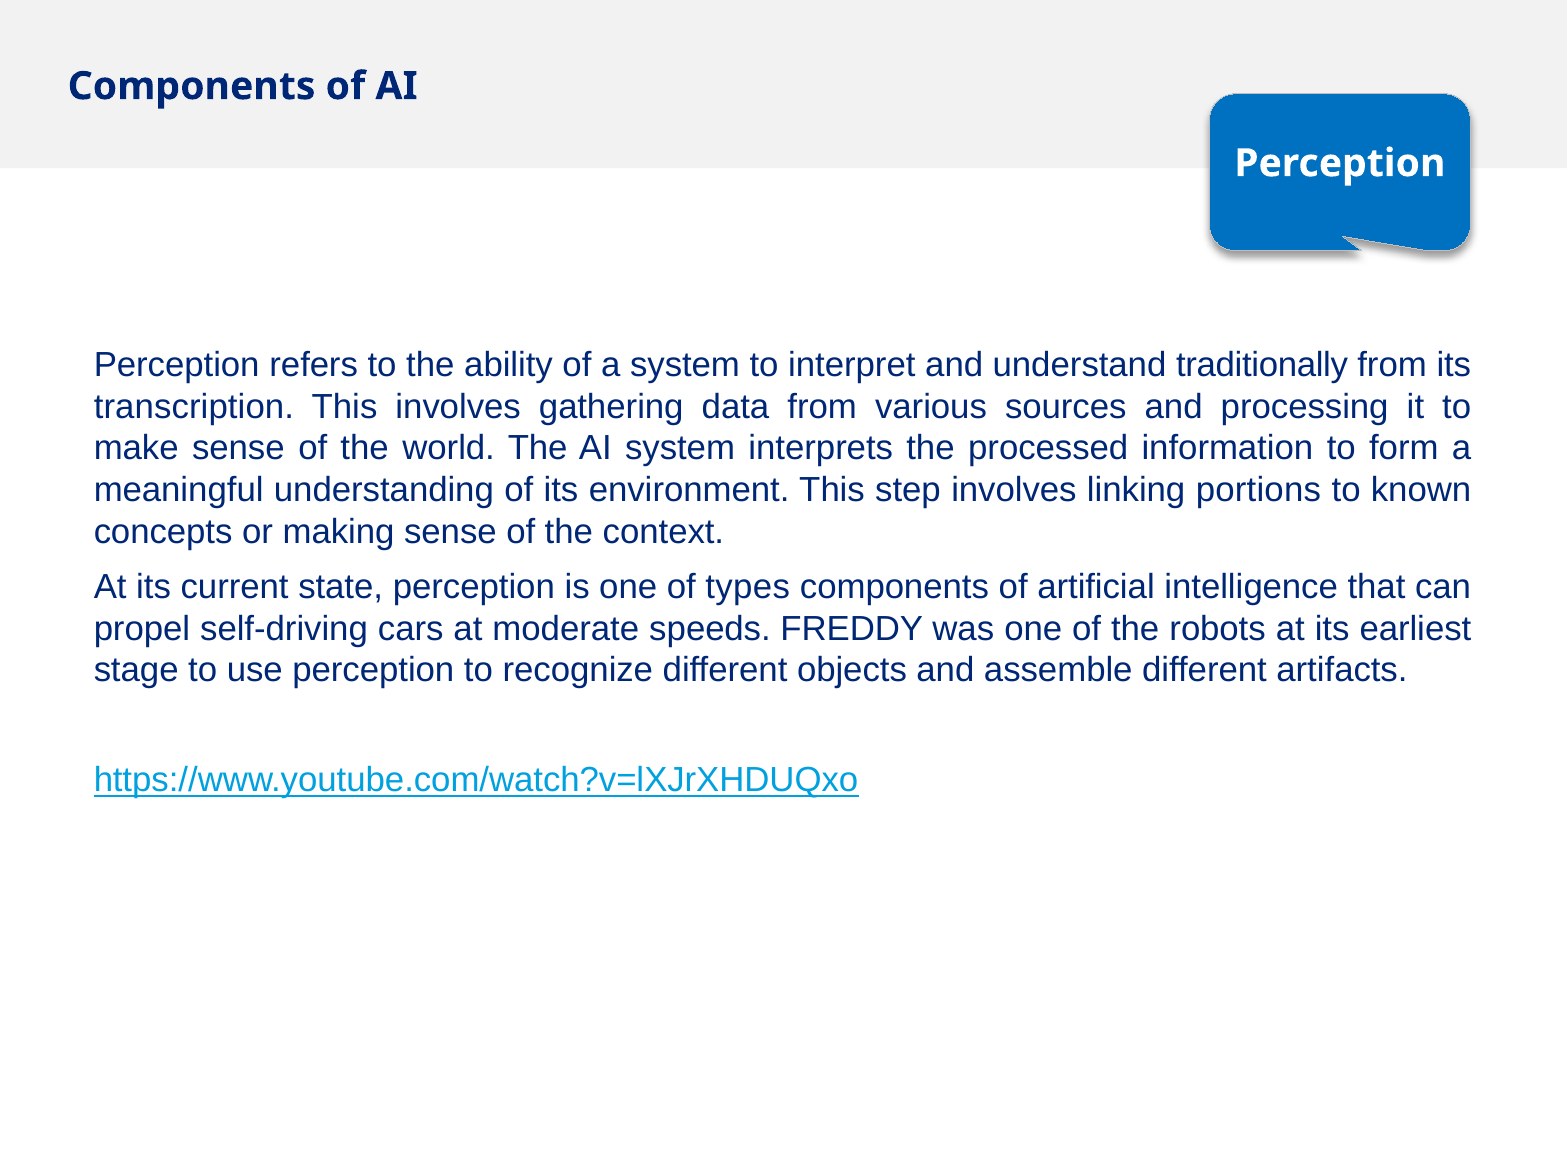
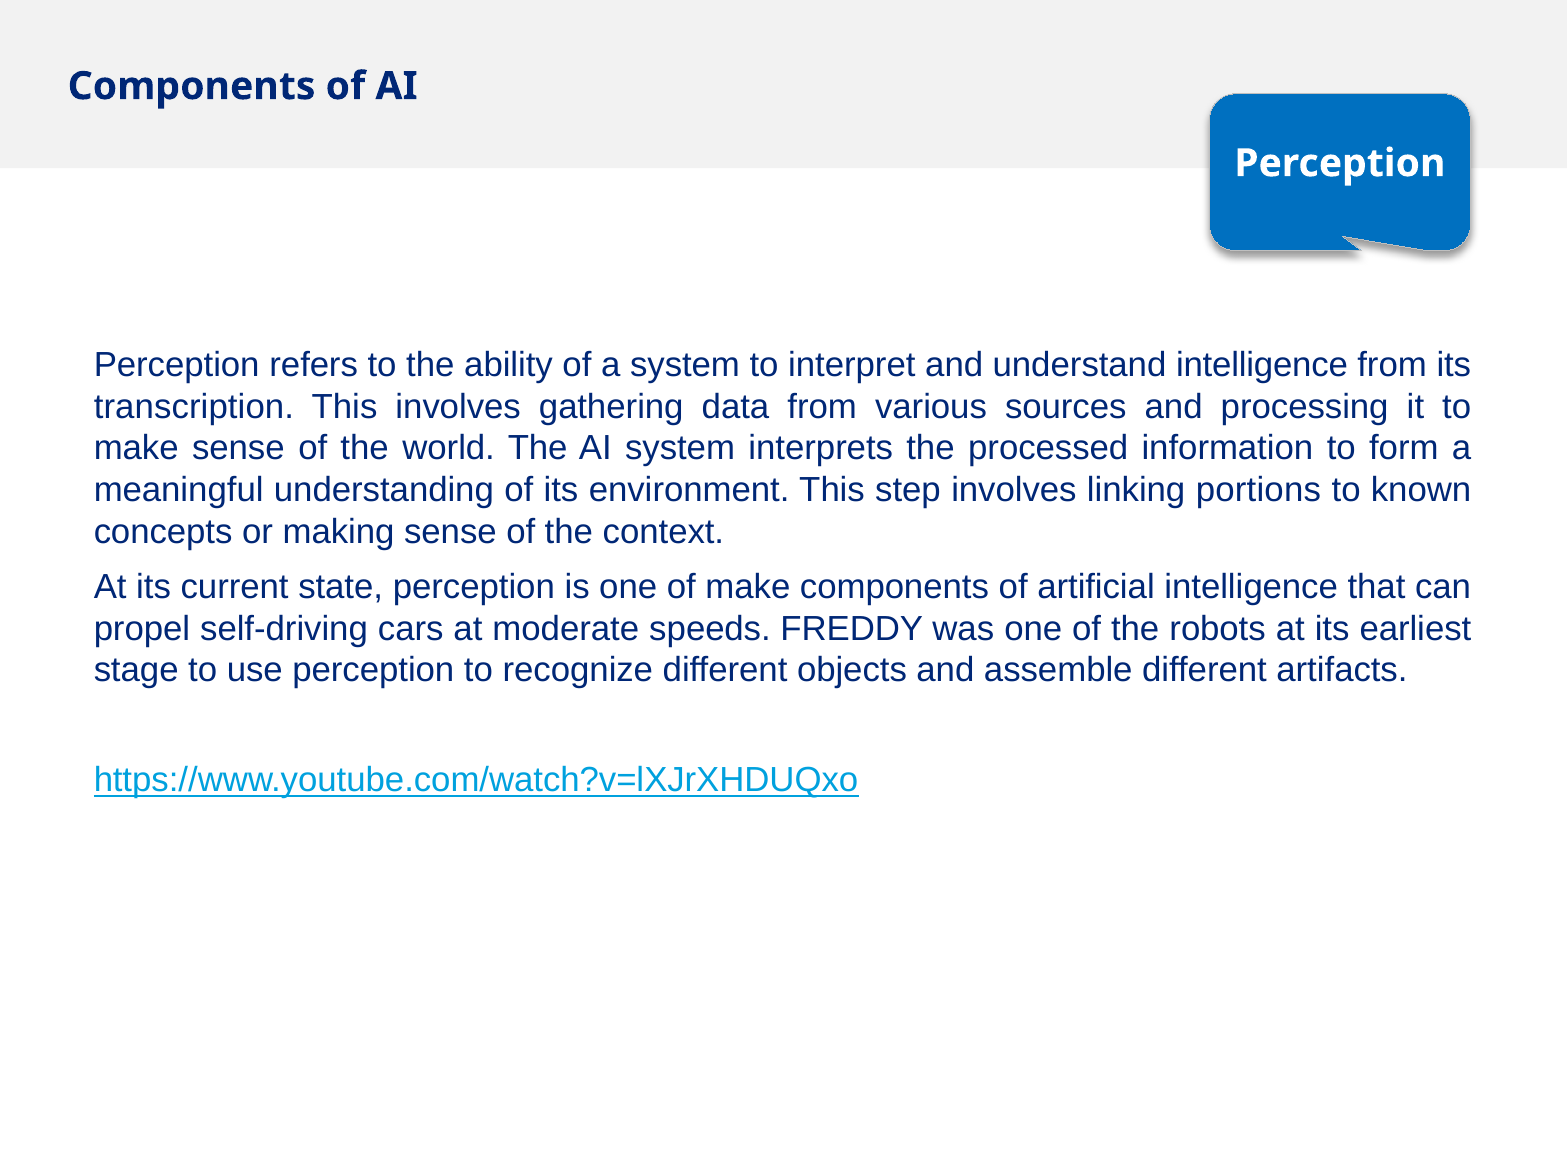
understand traditionally: traditionally -> intelligence (1262, 365)
of types: types -> make (748, 586)
